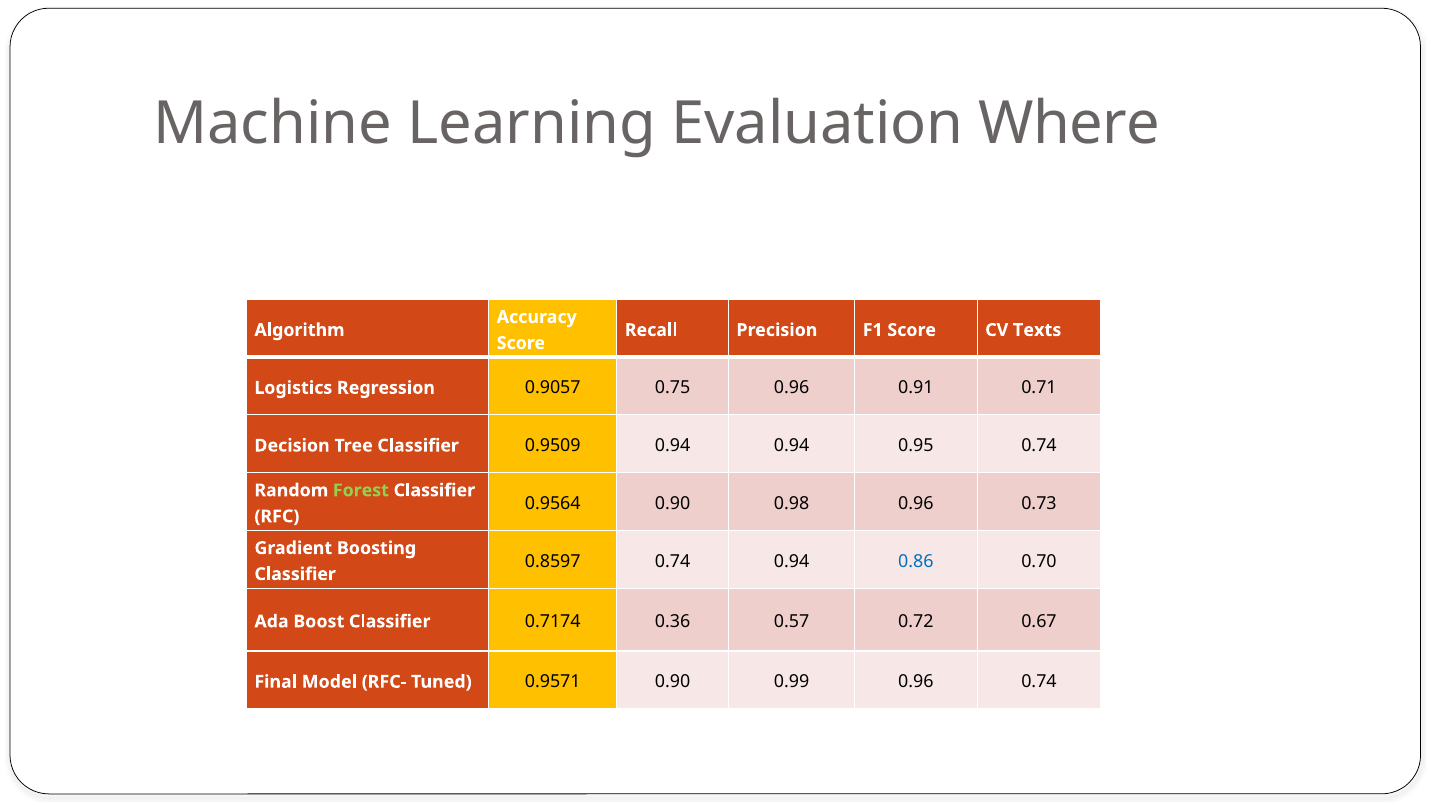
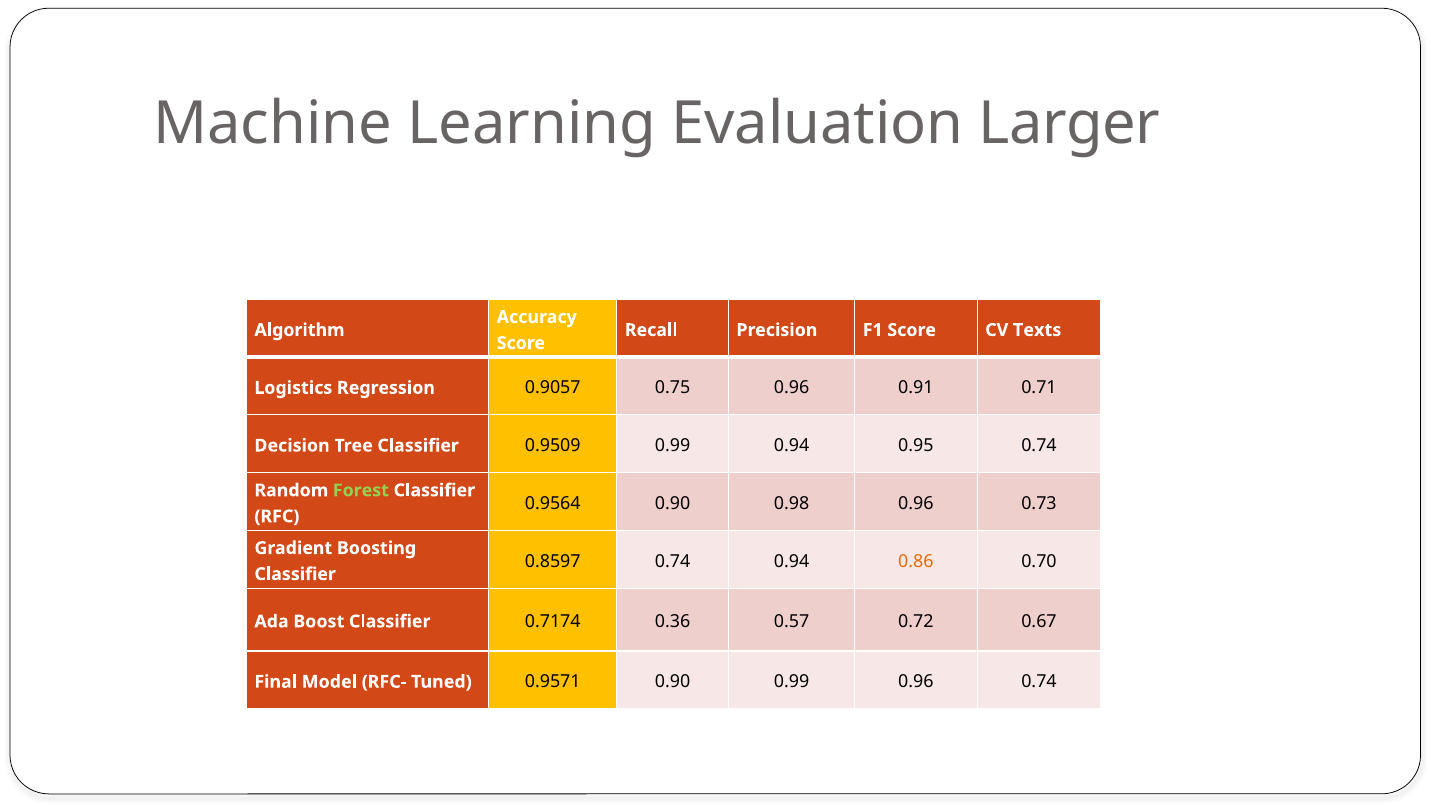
Where: Where -> Larger (1069, 124)
0.9509 0.94: 0.94 -> 0.99 (673, 446)
0.86 colour: blue -> orange (916, 561)
